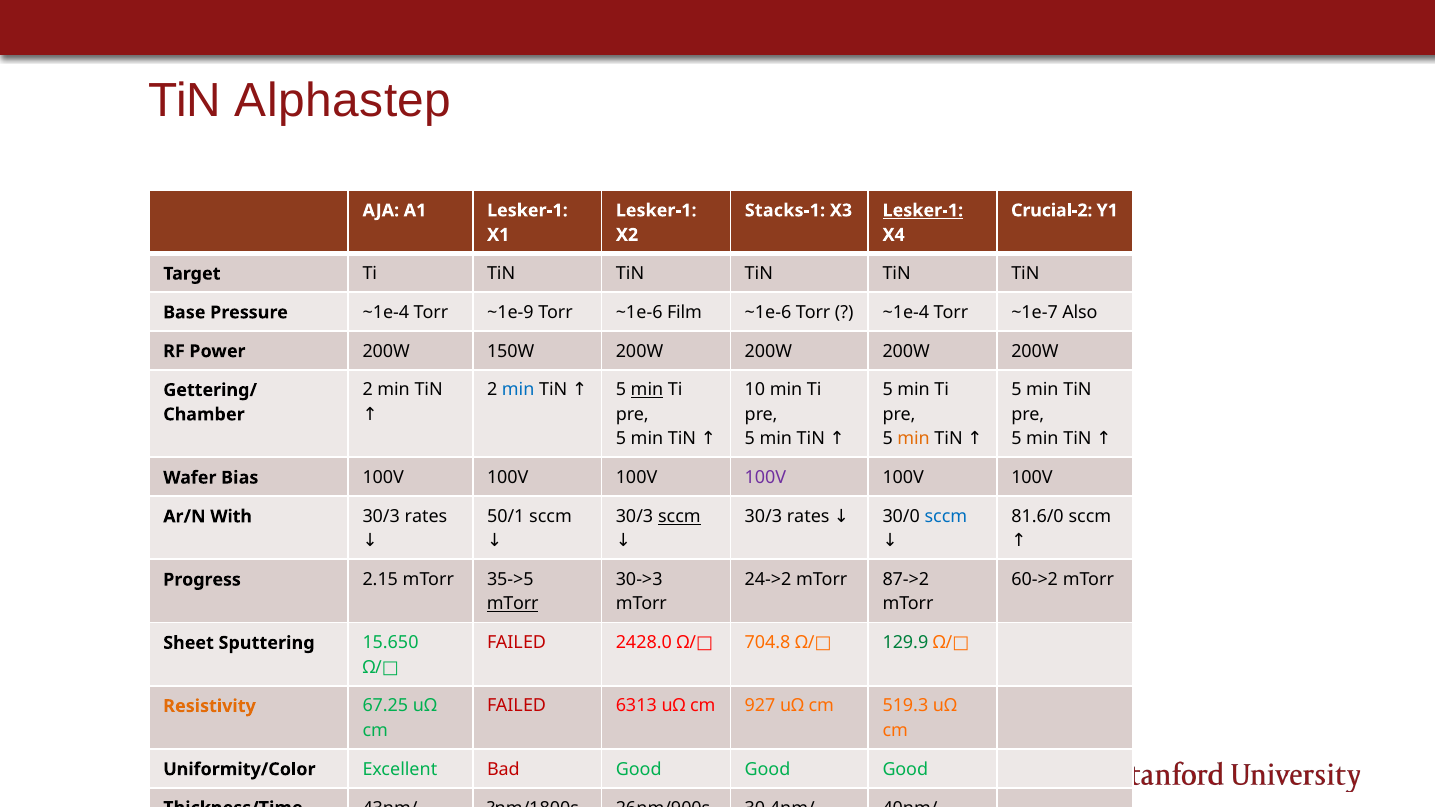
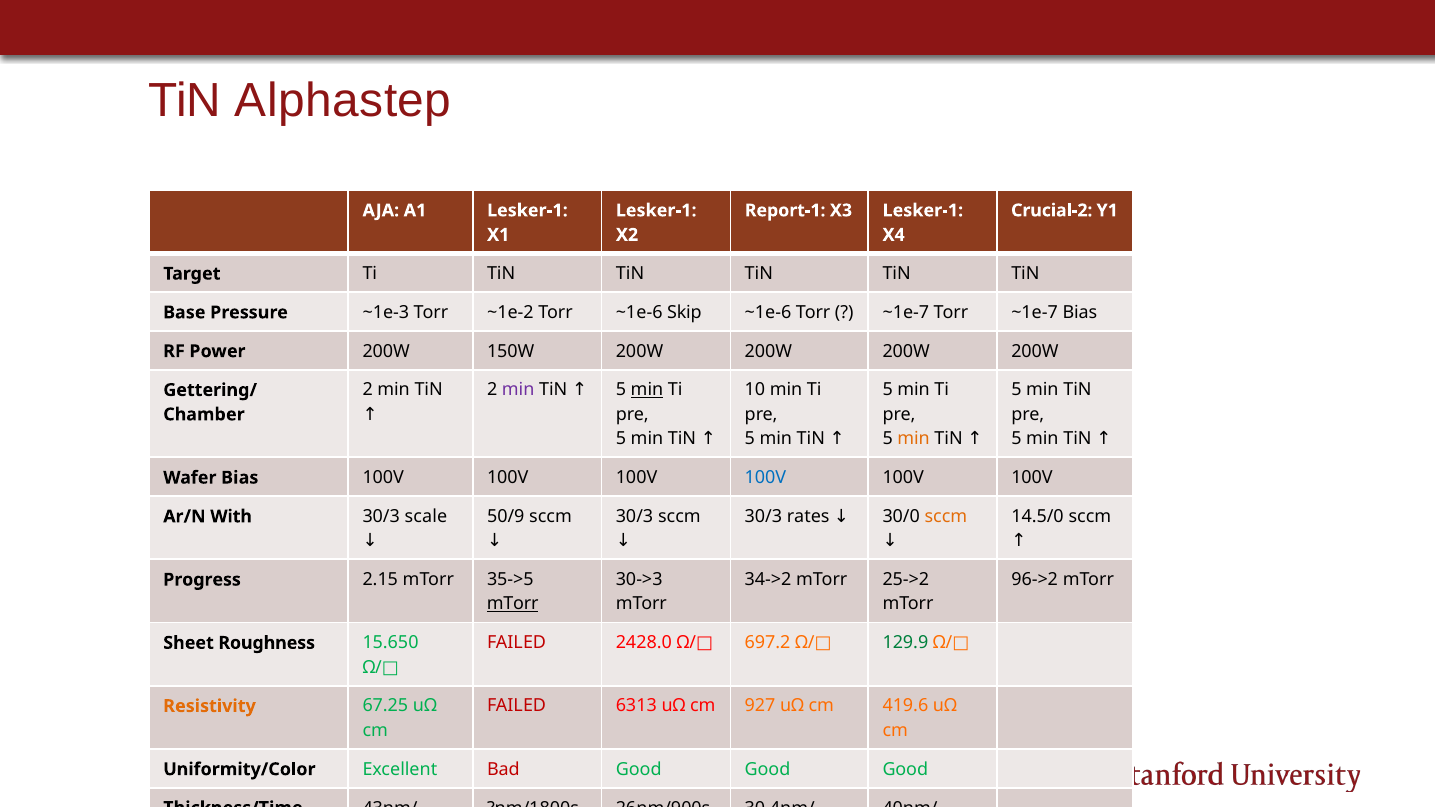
Stacks-1: Stacks-1 -> Report-1 (785, 211)
Lesker-1 underline: present -> none (923, 211)
Pressure ~1e-4: ~1e-4 -> ~1e-3 (386, 313)
~1e-9: ~1e-9 -> ~1e-2 (510, 313)
Film: Film -> Skip (684, 313)
~1e-4: ~1e-4 -> ~1e-7 (906, 313)
~1e-7 Also: Also -> Bias (1080, 313)
min colour: blue -> purple (518, 390)
100V colour: purple -> blue (765, 478)
50/1: 50/1 -> 50/9 (506, 517)
sccm underline: present -> none (679, 517)
sccm colour: blue -> orange (946, 517)
81.6/0: 81.6/0 -> 14.5/0 (1038, 517)
rates: rates -> scale (426, 517)
24->2: 24->2 -> 34->2 (768, 580)
87->2: 87->2 -> 25->2 (906, 580)
60->2: 60->2 -> 96->2 (1035, 580)
704.8: 704.8 -> 697.2 (768, 643)
Sheet Sputtering: Sputtering -> Roughness (267, 643)
519.3: 519.3 -> 419.6 (905, 706)
